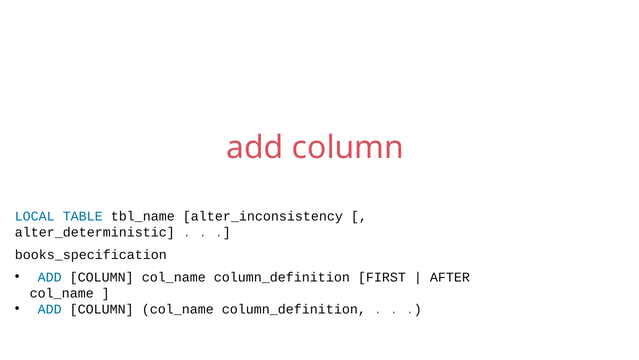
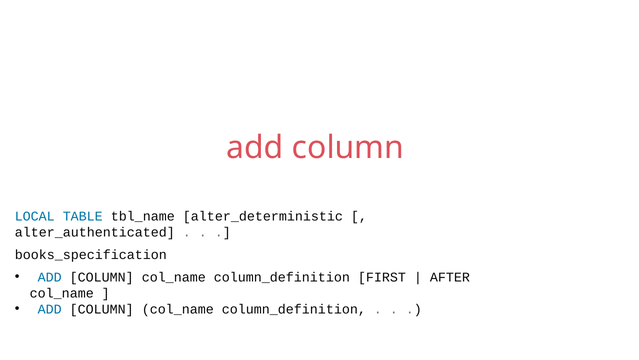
alter_inconsistency: alter_inconsistency -> alter_deterministic (263, 216)
alter_deterministic: alter_deterministic -> alter_authenticated (95, 232)
